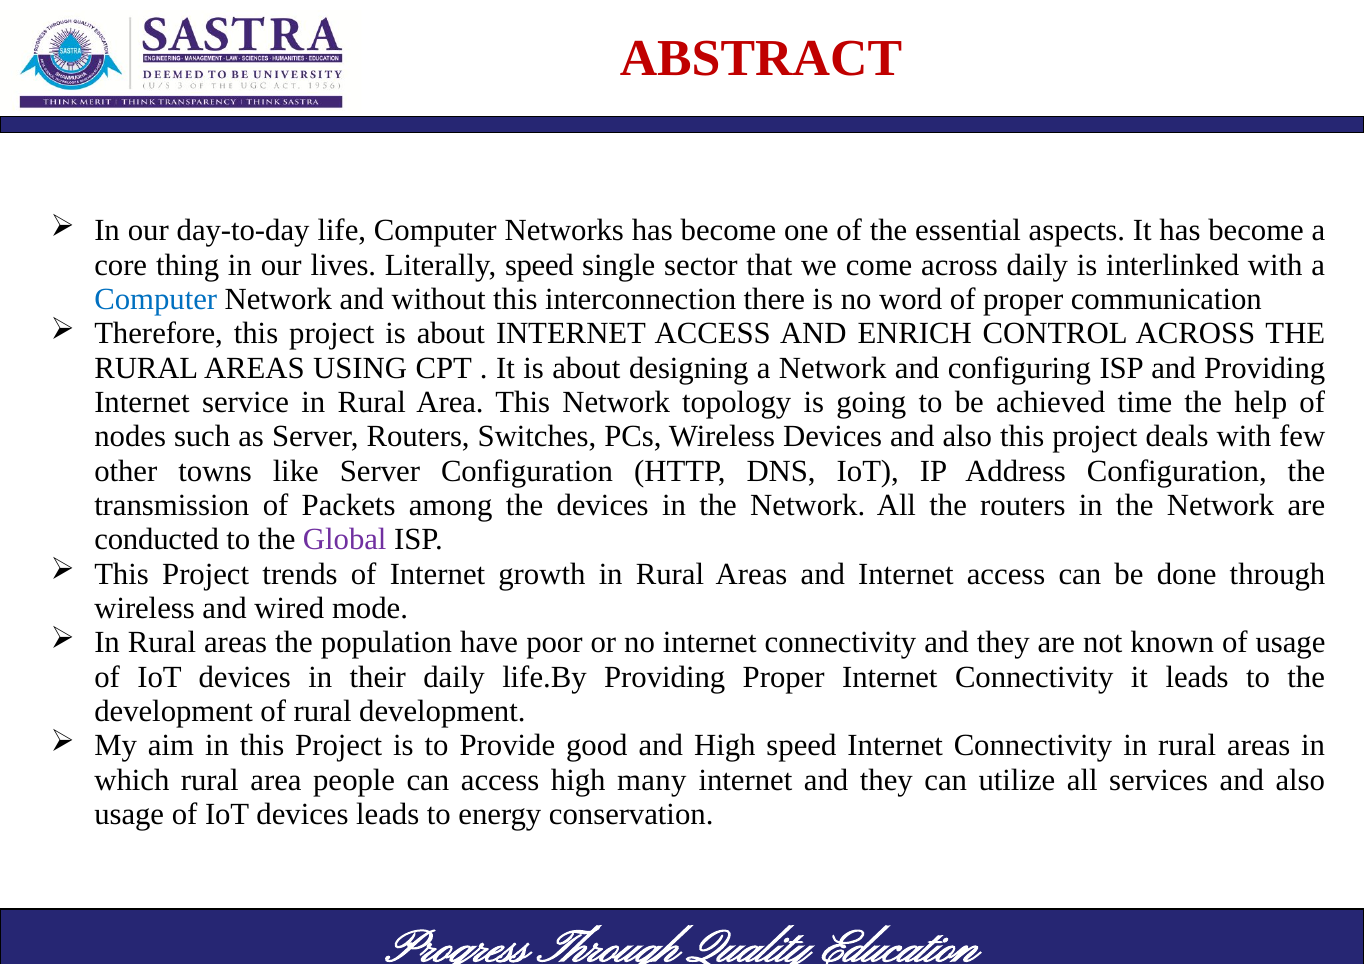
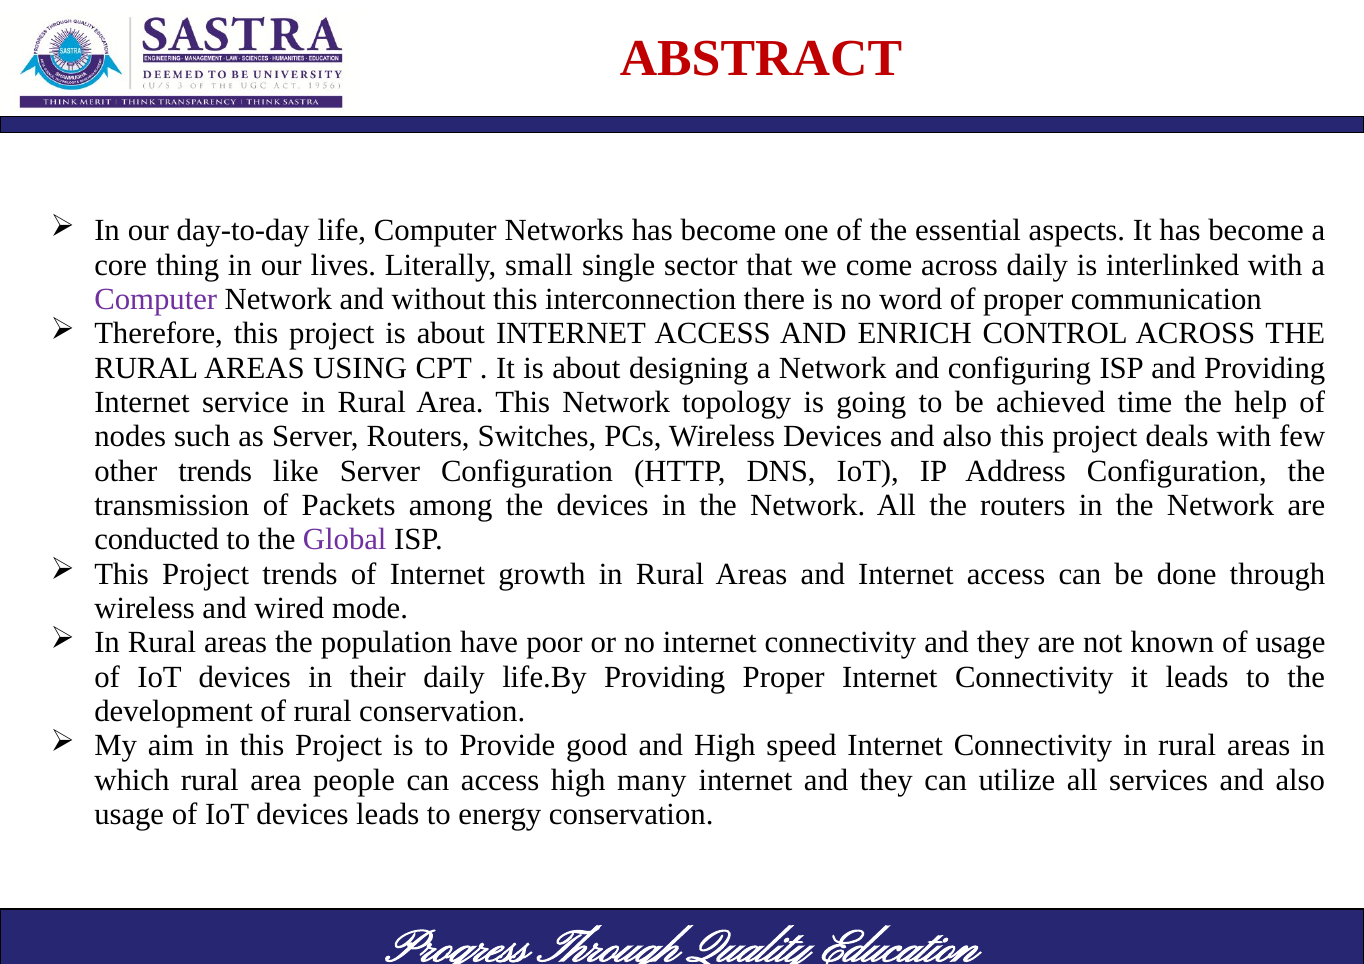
Literally speed: speed -> small (539, 265)
Computer colour: blue -> purple (156, 300)
other towns: towns -> trends (215, 471)
rural development: development -> conservation (442, 712)
